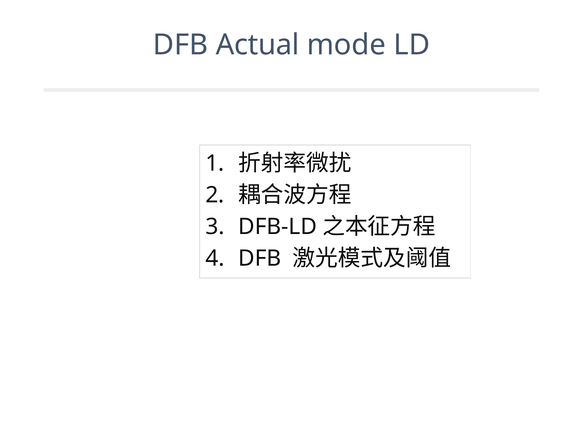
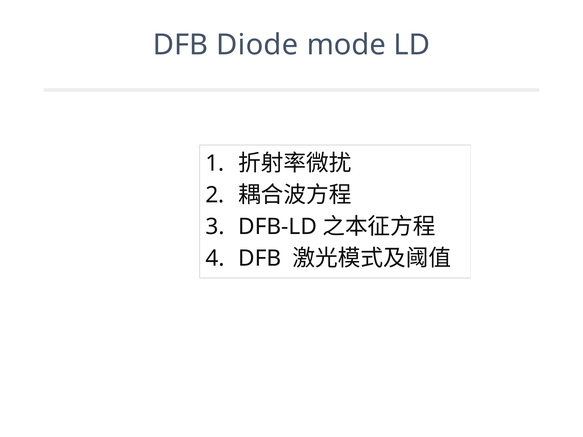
Actual: Actual -> Diode (257, 45)
